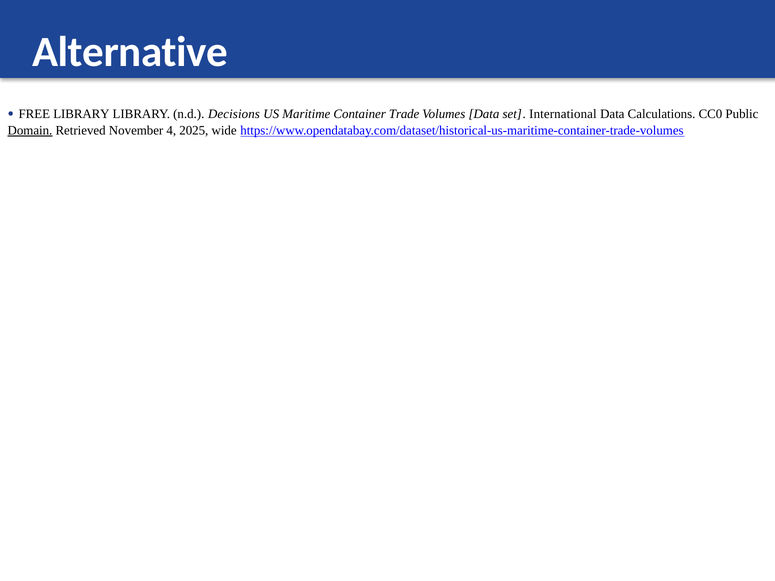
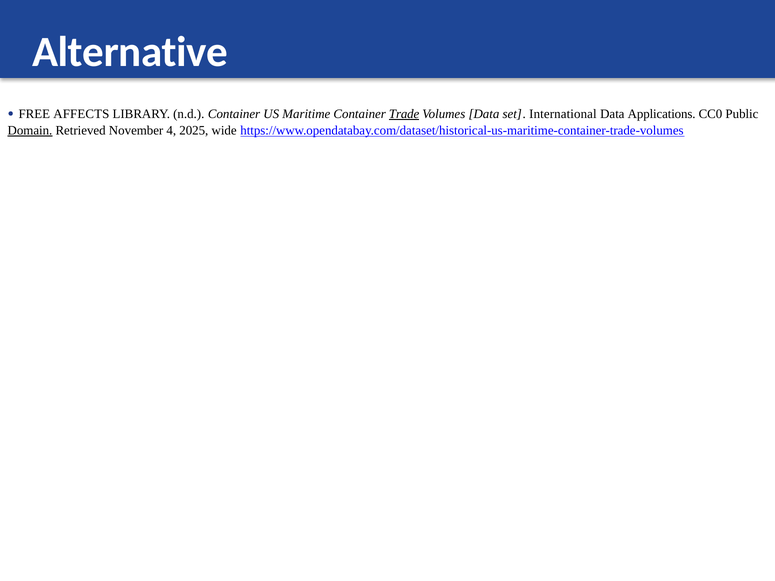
FREE LIBRARY: LIBRARY -> AFFECTS (81, 114)
n.d Decisions: Decisions -> Container (234, 114)
Trade underline: none -> present (404, 114)
Calculations: Calculations -> Applications (662, 114)
